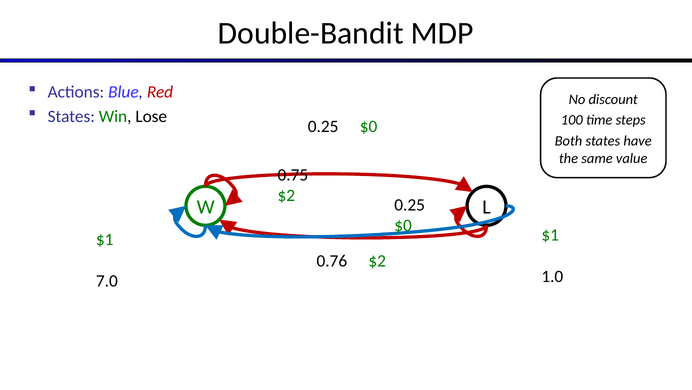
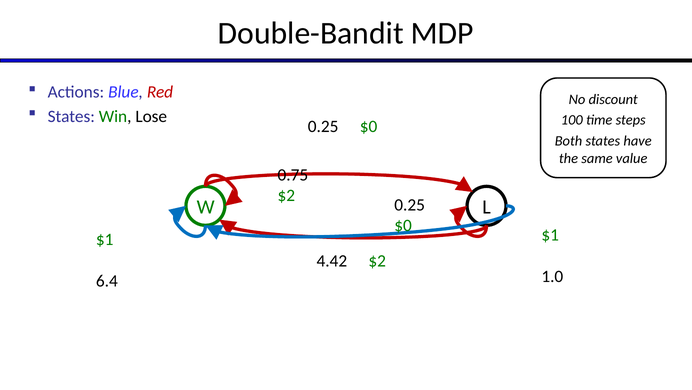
0.76: 0.76 -> 4.42 (332, 261)
7.0: 7.0 -> 6.4 (107, 281)
